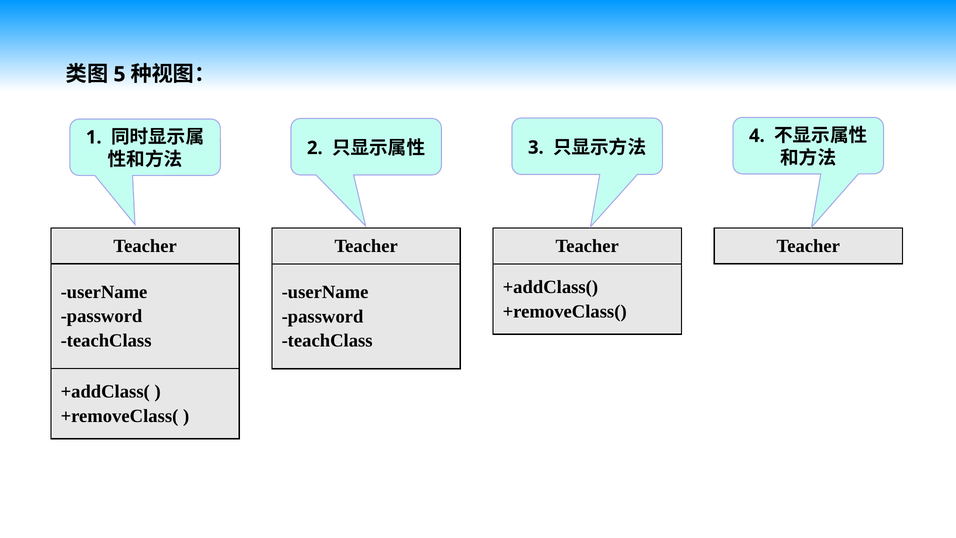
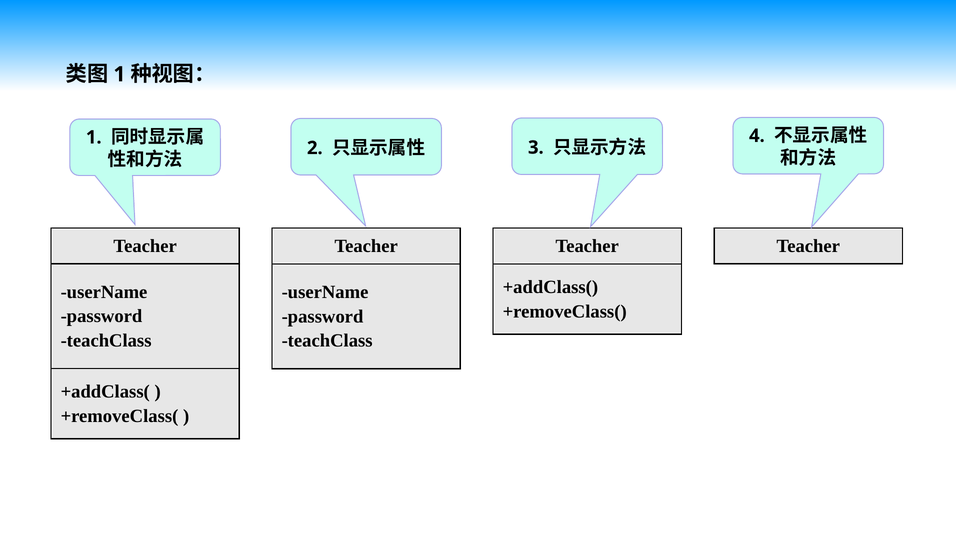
5: 5 -> 1 (120, 74)
